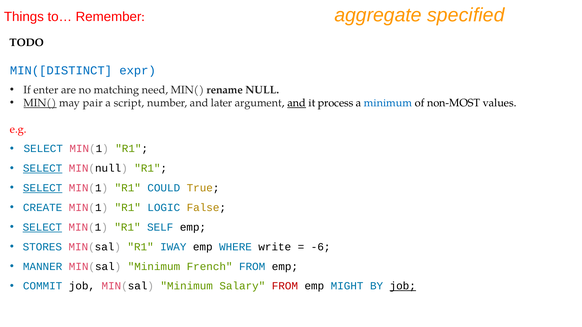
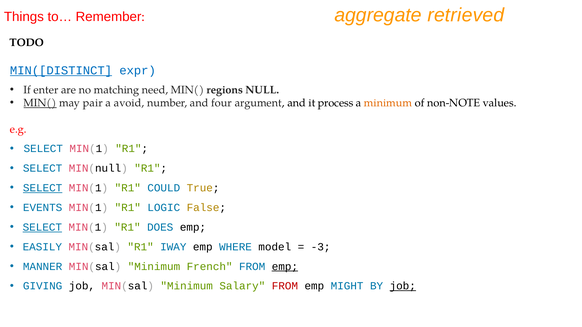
specified: specified -> retrieved (466, 15)
MIN([DISTINCT underline: none -> present (61, 70)
rename: rename -> regions (225, 90)
script: script -> avoid (129, 103)
later: later -> four (222, 103)
and underline: present -> none (297, 103)
minimum colour: blue -> orange (388, 103)
non-MOST: non-MOST -> non-NOTE (454, 103)
SELECT underline: present -> none (43, 169)
CREATE: CREATE -> EVENTS (43, 208)
SELF: SELF -> DOES (160, 227)
STORES: STORES -> EASILY (42, 247)
write: write -> model (275, 247)
-6: -6 -> -3 (321, 247)
emp underline: none -> present (285, 267)
COMMIT: COMMIT -> GIVING (43, 286)
